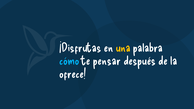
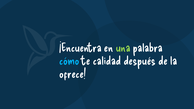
¡Disfrutas: ¡Disfrutas -> ¡Encuentra (80, 48)
una colour: yellow -> light green (123, 48)
pensar: pensar -> calidad (107, 61)
